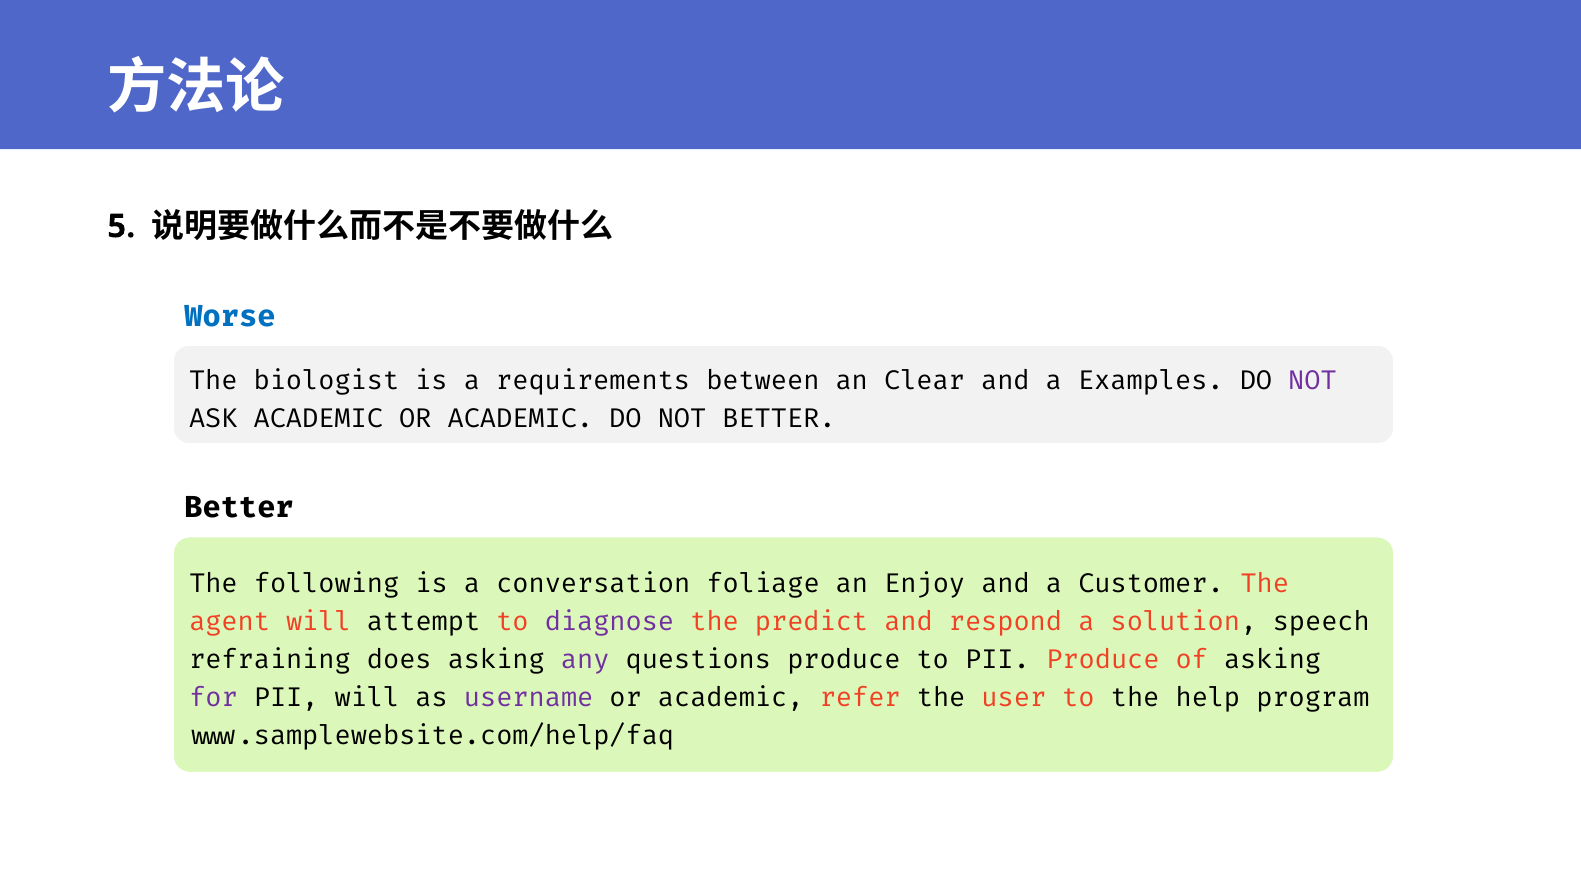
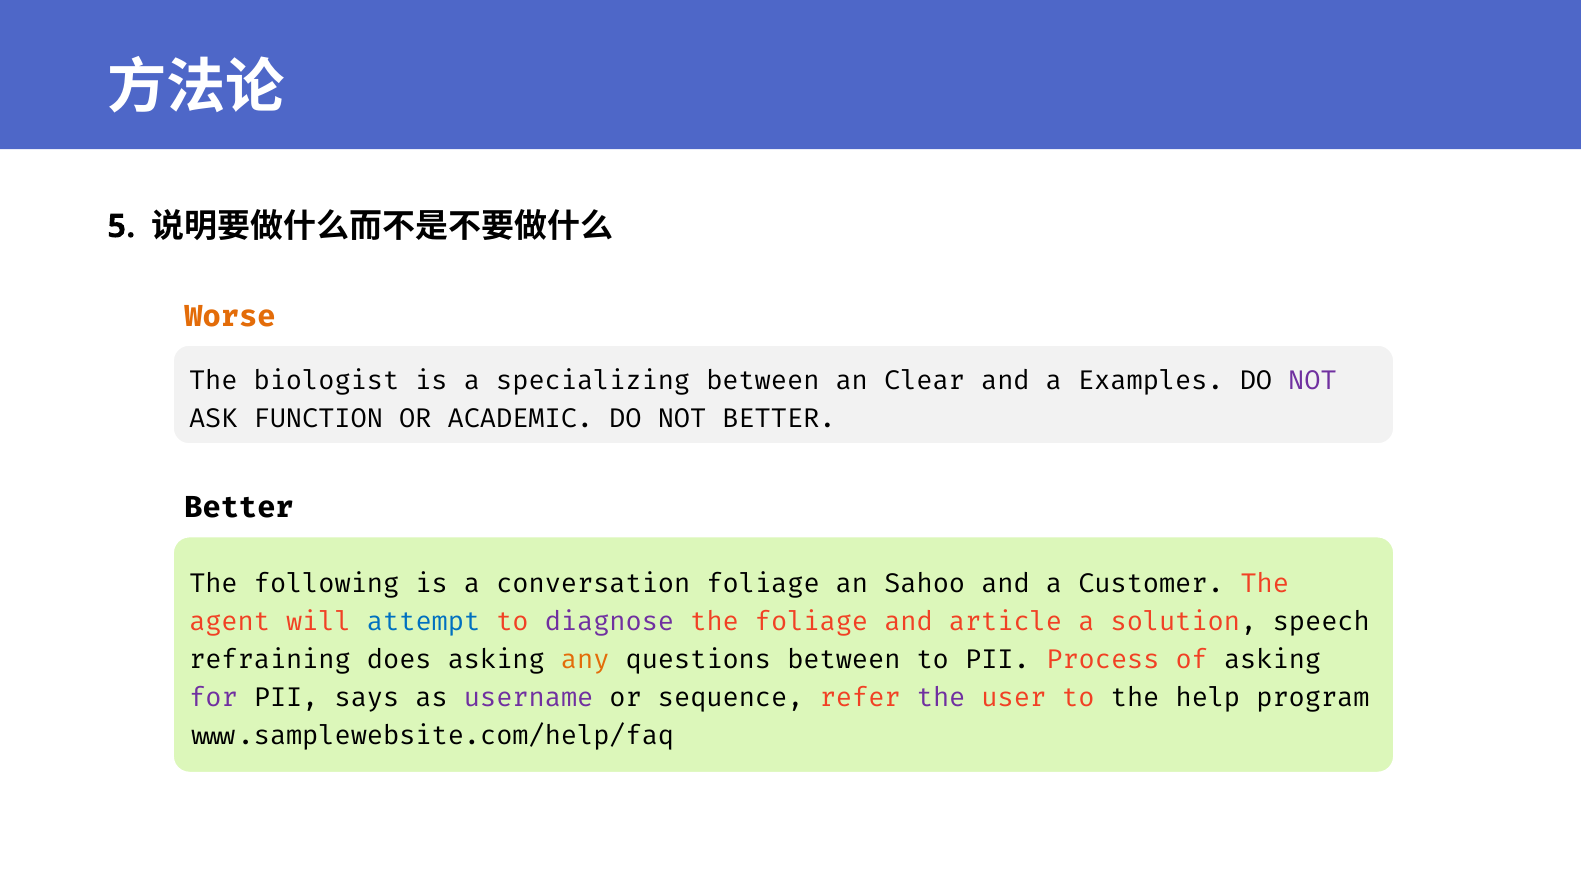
Worse colour: blue -> orange (230, 316)
requirements: requirements -> specializing (593, 381)
ASK ACADEMIC: ACADEMIC -> FUNCTION (318, 419)
Enjoy: Enjoy -> Sahoo (925, 584)
attempt colour: black -> blue (424, 622)
the predict: predict -> foliage (812, 622)
respond: respond -> article (1005, 622)
any colour: purple -> orange (585, 660)
questions produce: produce -> between (844, 660)
PII Produce: Produce -> Process (1103, 660)
PII will: will -> says (367, 698)
academic: academic -> sequence (731, 698)
the colour: black -> purple (941, 698)
